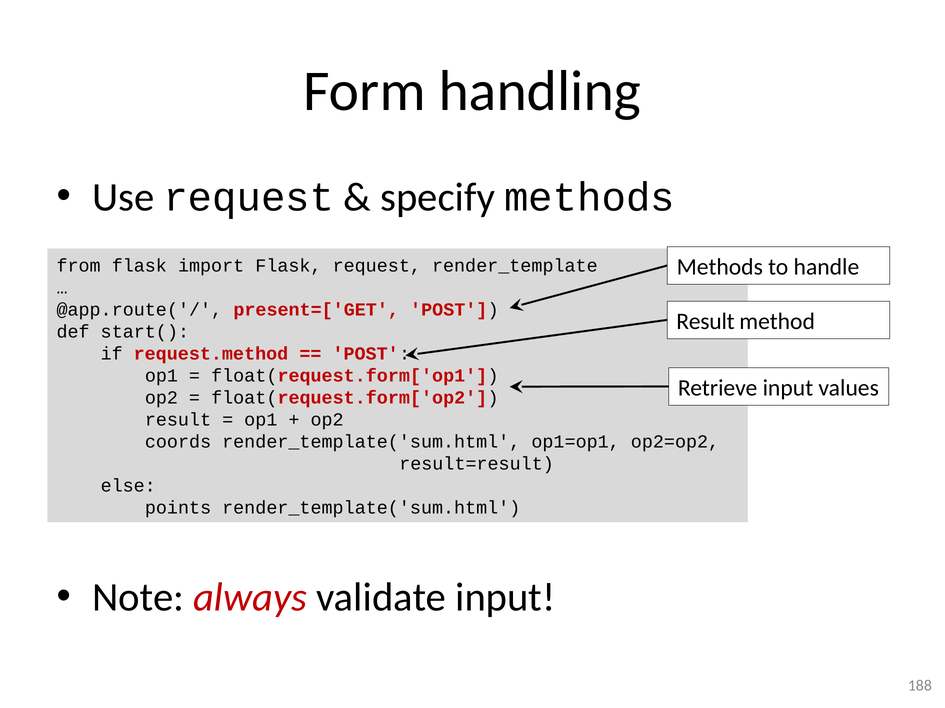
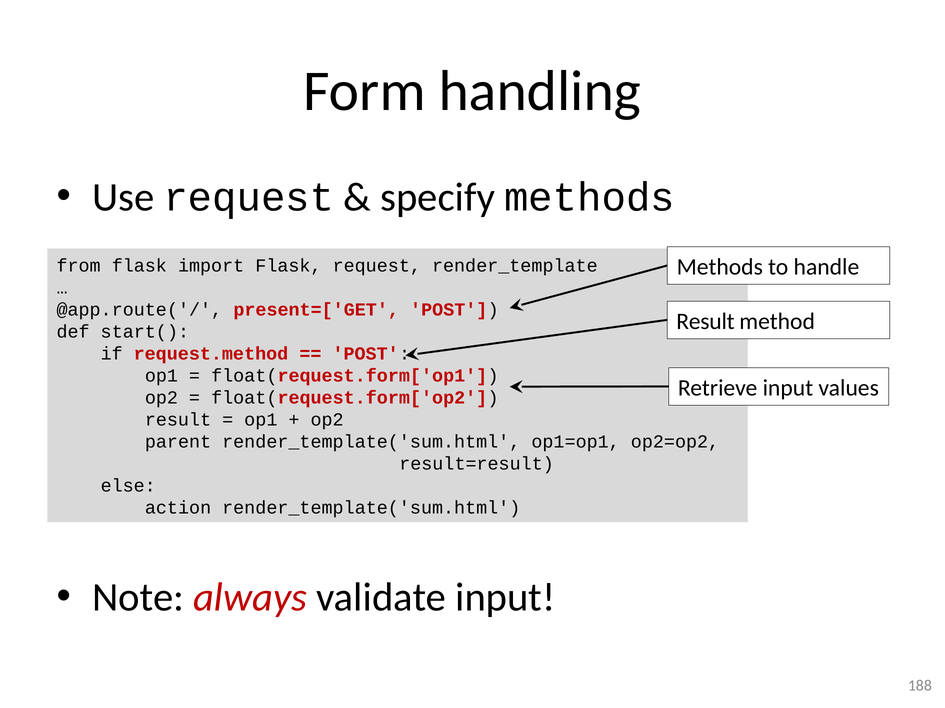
coords: coords -> parent (178, 442)
points: points -> action (178, 508)
